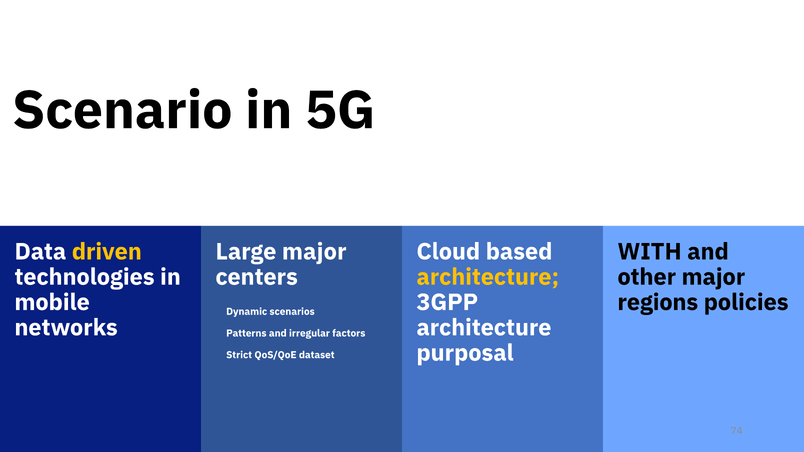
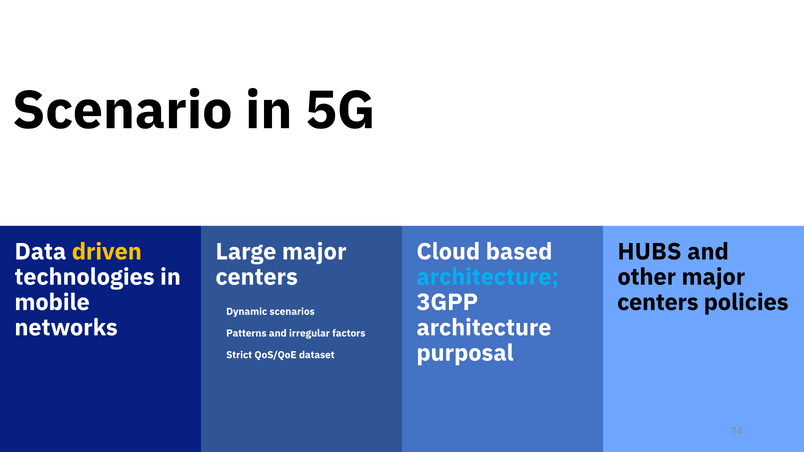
WITH: WITH -> HUBS (650, 252)
architecture colour: yellow -> light blue (488, 277)
regions: regions -> centers (658, 302)
